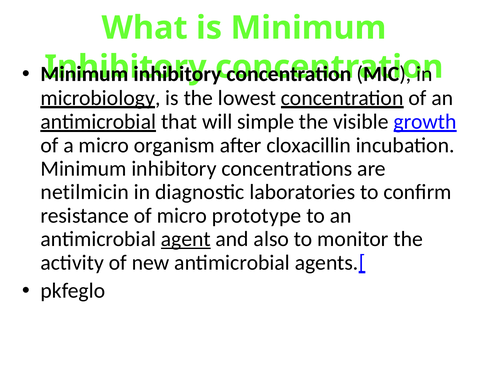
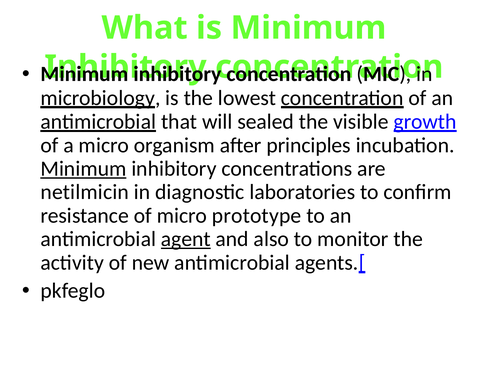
simple: simple -> sealed (266, 122)
cloxacillin: cloxacillin -> principles (309, 145)
Minimum underline: none -> present (83, 169)
